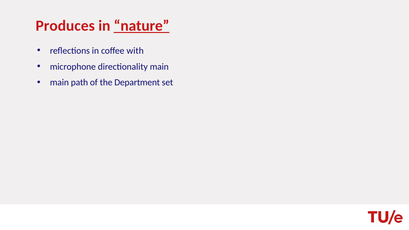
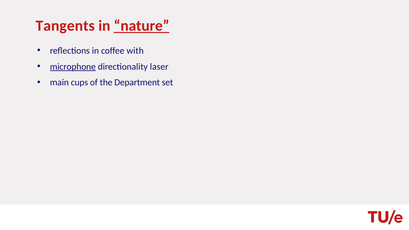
Produces: Produces -> Tangents (65, 26)
microphone underline: none -> present (73, 67)
directionality main: main -> laser (159, 67)
path: path -> cups (79, 83)
